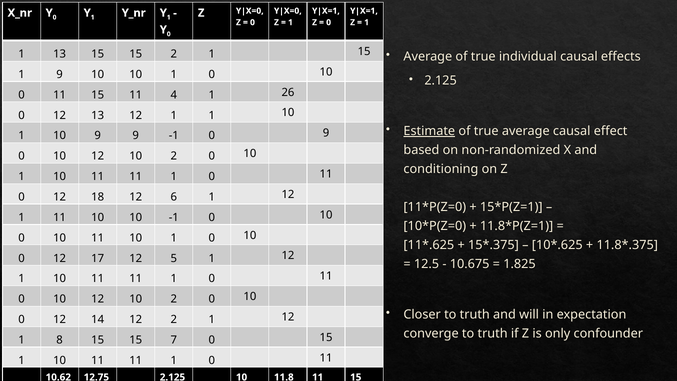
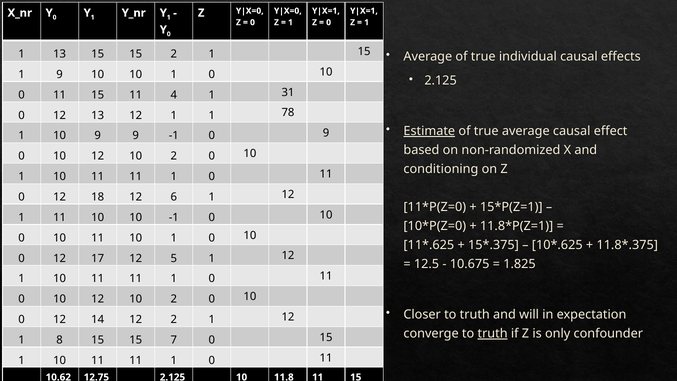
26: 26 -> 31 (288, 92)
10: 10 -> 78 (288, 113)
truth underline: none -> present (493, 333)
